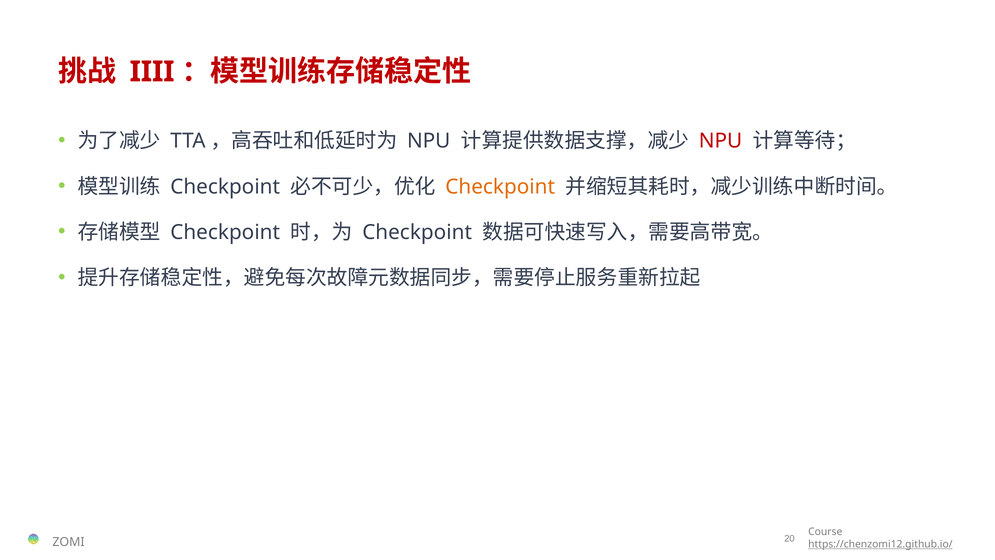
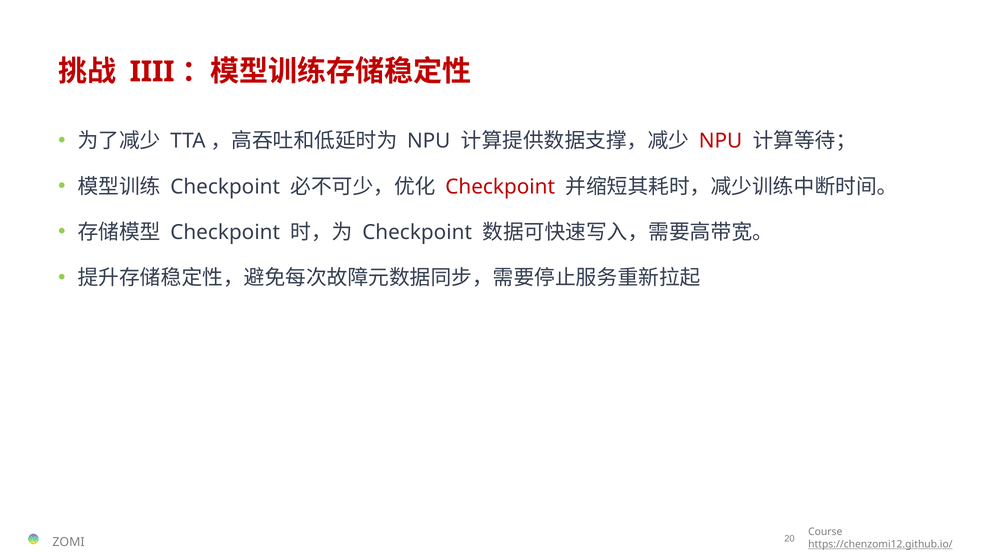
Checkpoint colour: orange -> red (500, 187)
